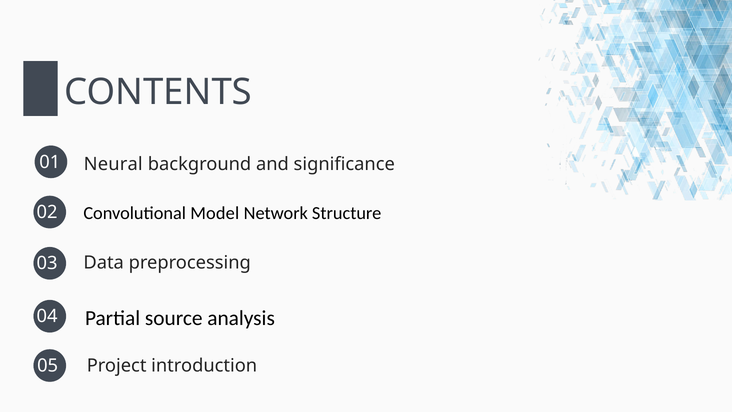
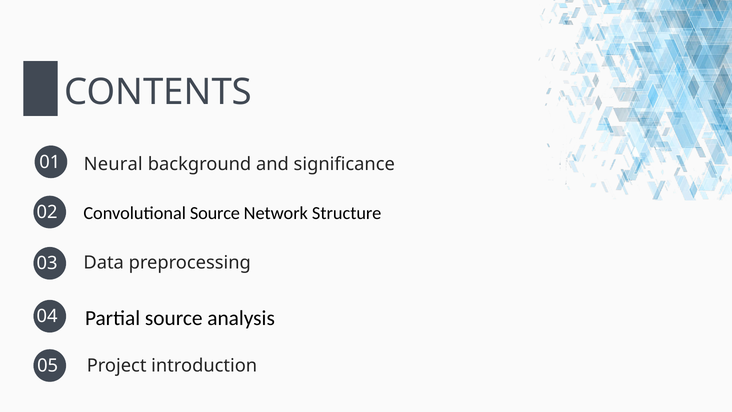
Convolutional Model: Model -> Source (215, 213)
